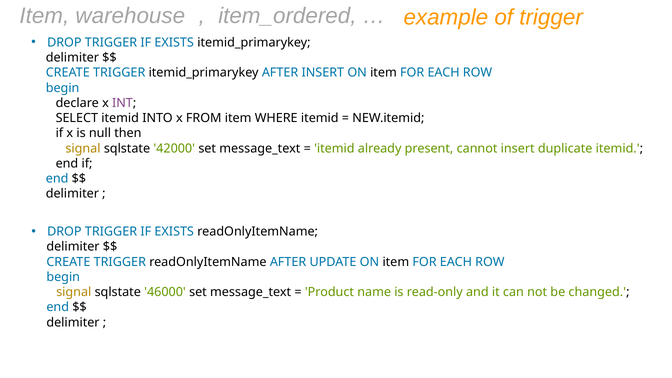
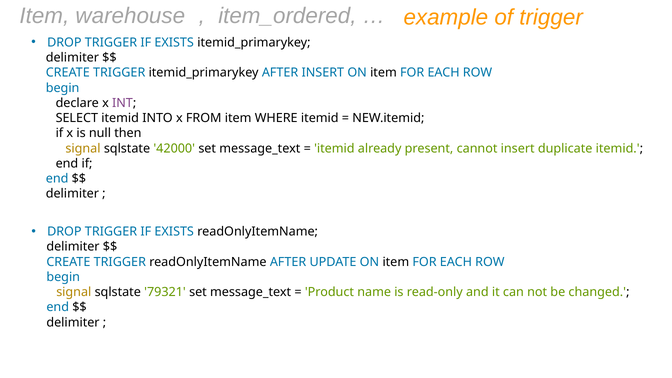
46000: 46000 -> 79321 (165, 292)
